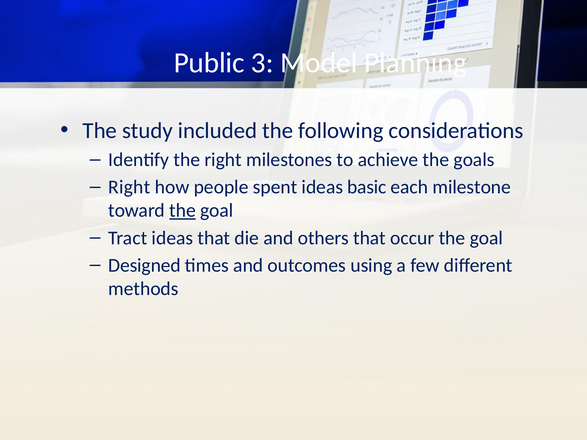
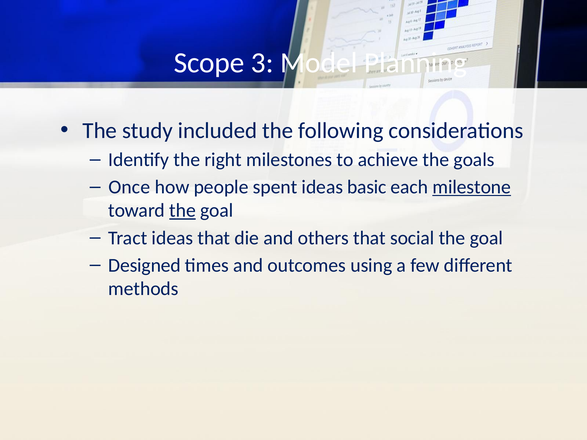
Public: Public -> Scope (209, 63)
Right: Right -> Once (129, 187)
milestone underline: none -> present (472, 187)
occur: occur -> social (412, 238)
